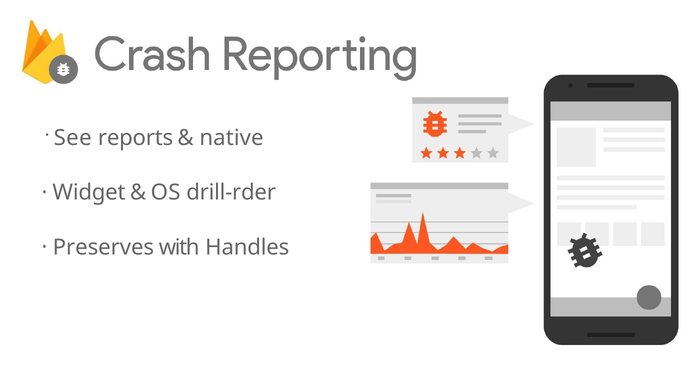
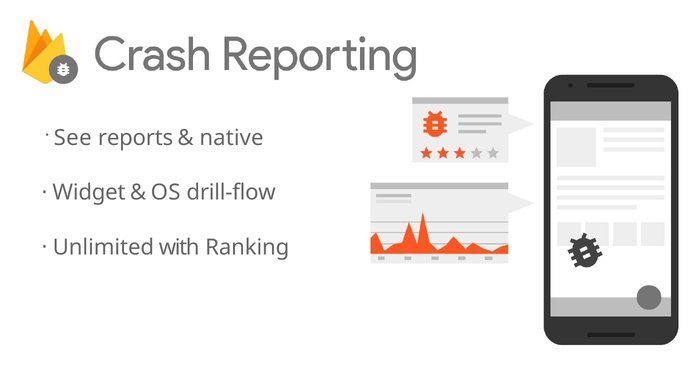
drill-rder: drill-rder -> drill-flow (231, 192)
Preserves: Preserves -> Unlimited (103, 247)
Handles: Handles -> Ranking (247, 247)
